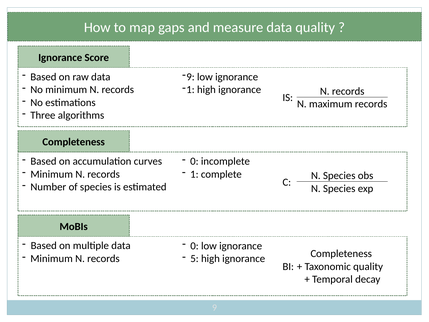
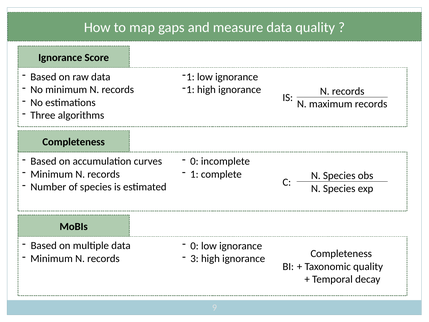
9: 9 -> 1 (190, 77)
5: 5 -> 3 (195, 259)
